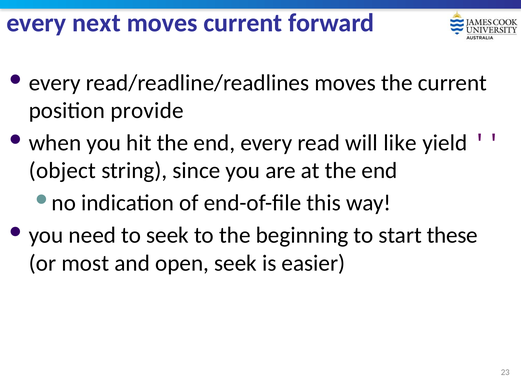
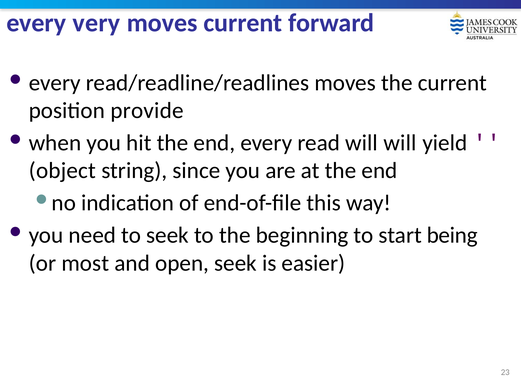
next: next -> very (96, 23)
will like: like -> will (400, 143)
these: these -> being (452, 236)
